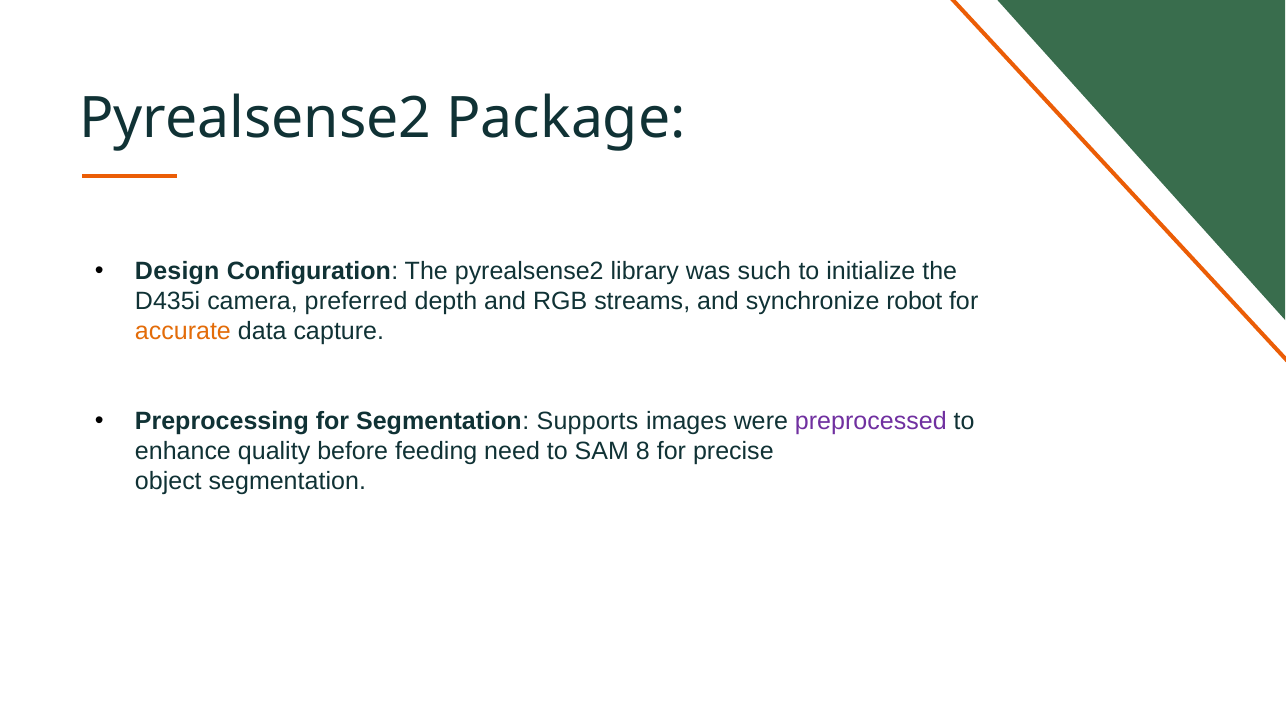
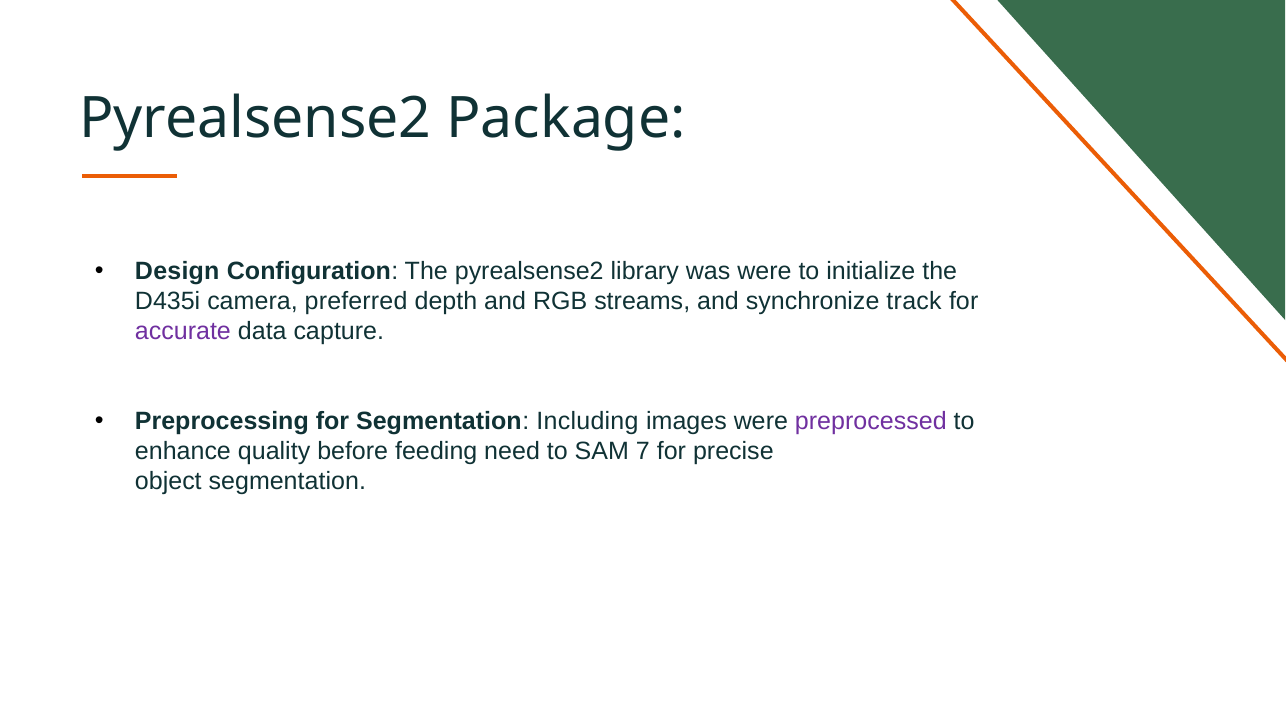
was such: such -> were (764, 271)
robot: robot -> track (914, 301)
accurate colour: orange -> purple (183, 331)
Supports: Supports -> Including (588, 421)
8: 8 -> 7 (643, 451)
